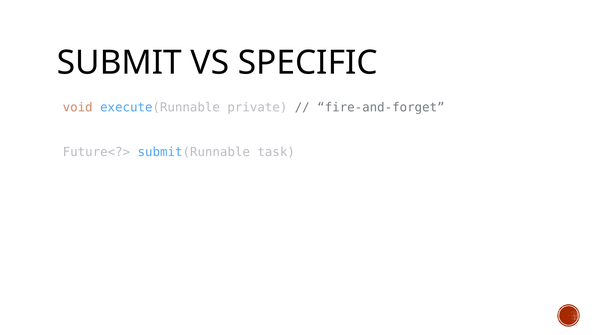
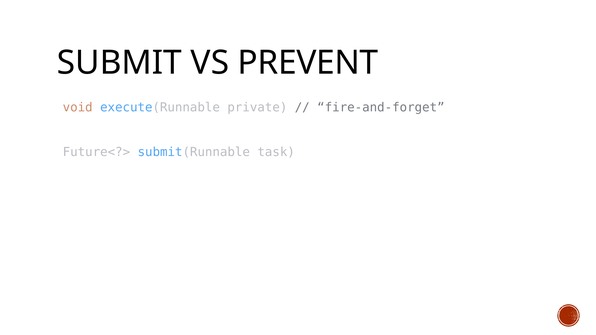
SPECIFIC: SPECIFIC -> PREVENT (308, 63)
